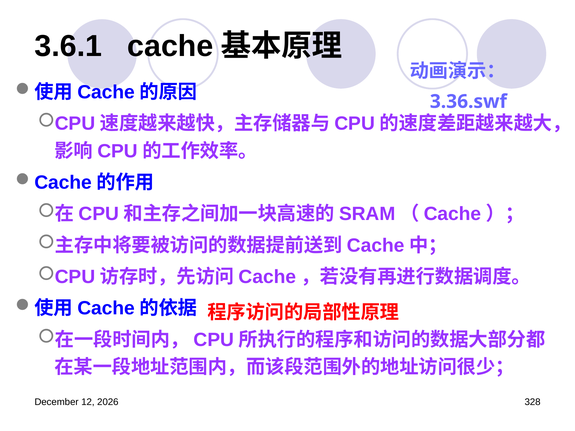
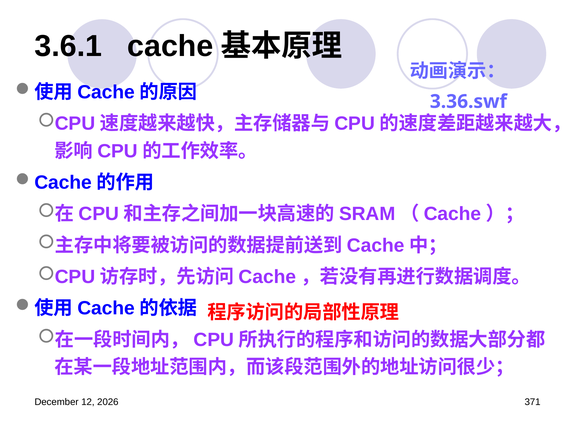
328: 328 -> 371 (533, 402)
